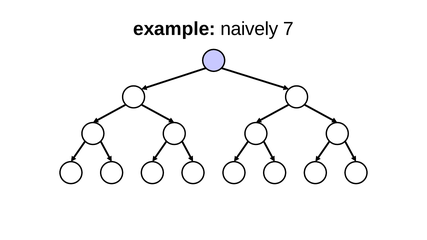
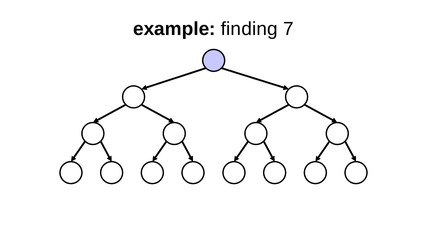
naively: naively -> finding (249, 29)
